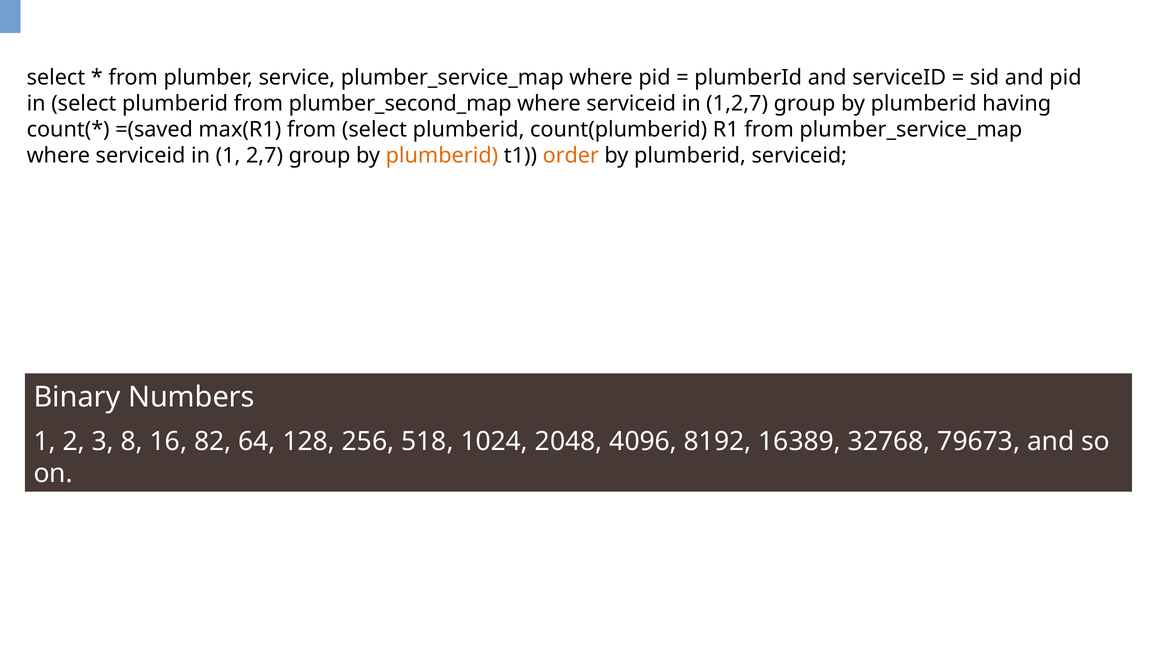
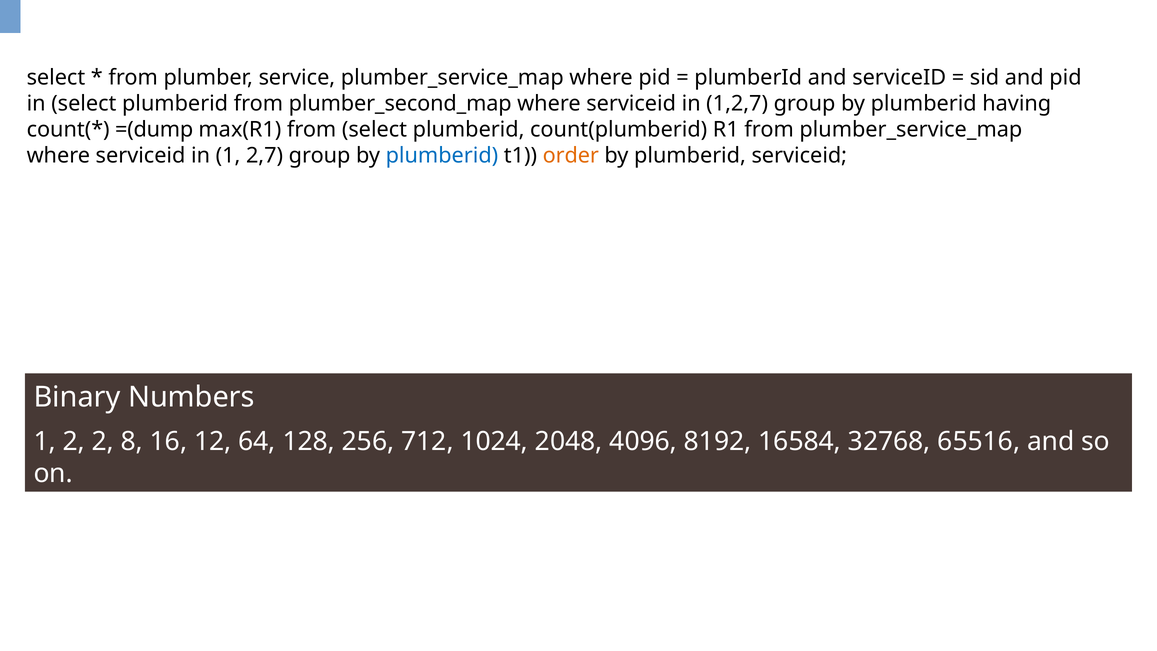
=(saved: =(saved -> =(dump (154, 130)
plumberid colour: orange -> blue (442, 156)
2 3: 3 -> 2 (103, 441)
82: 82 -> 12 (213, 441)
518: 518 -> 712 (427, 441)
16389: 16389 -> 16584 (800, 441)
79673: 79673 -> 65516 (979, 441)
